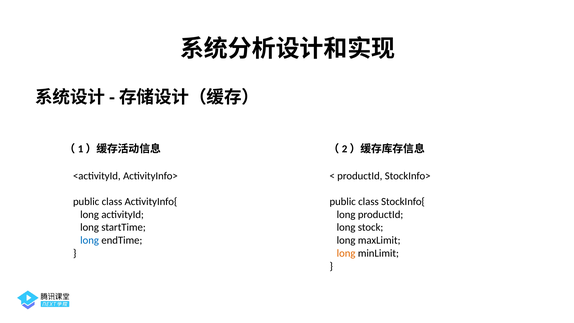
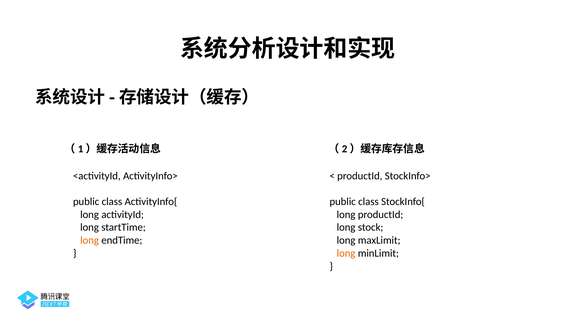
long colour: blue -> orange (90, 240)
